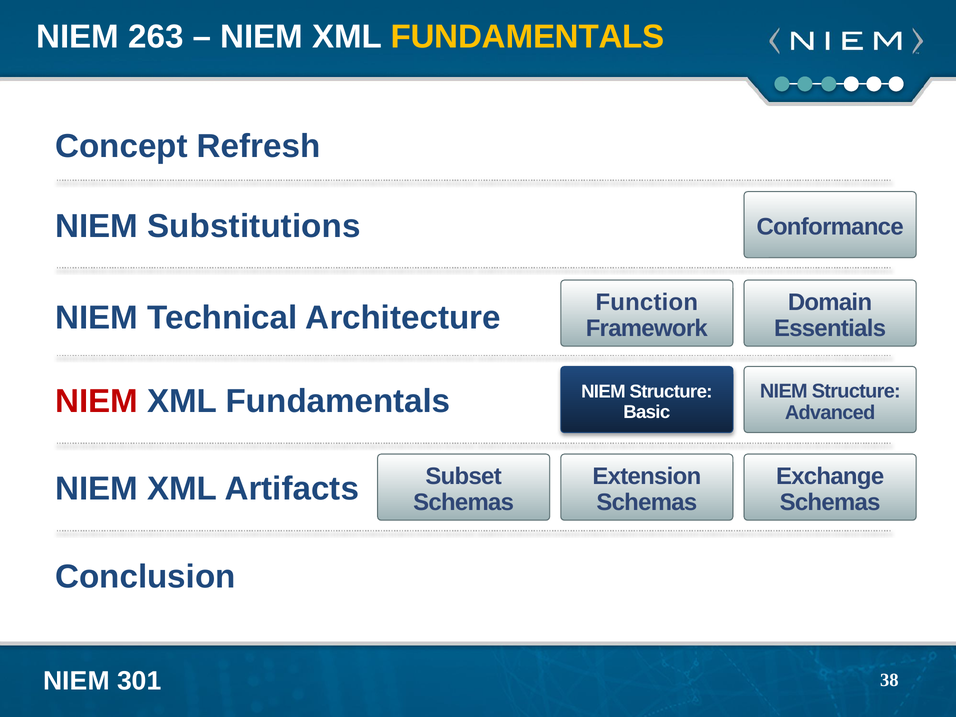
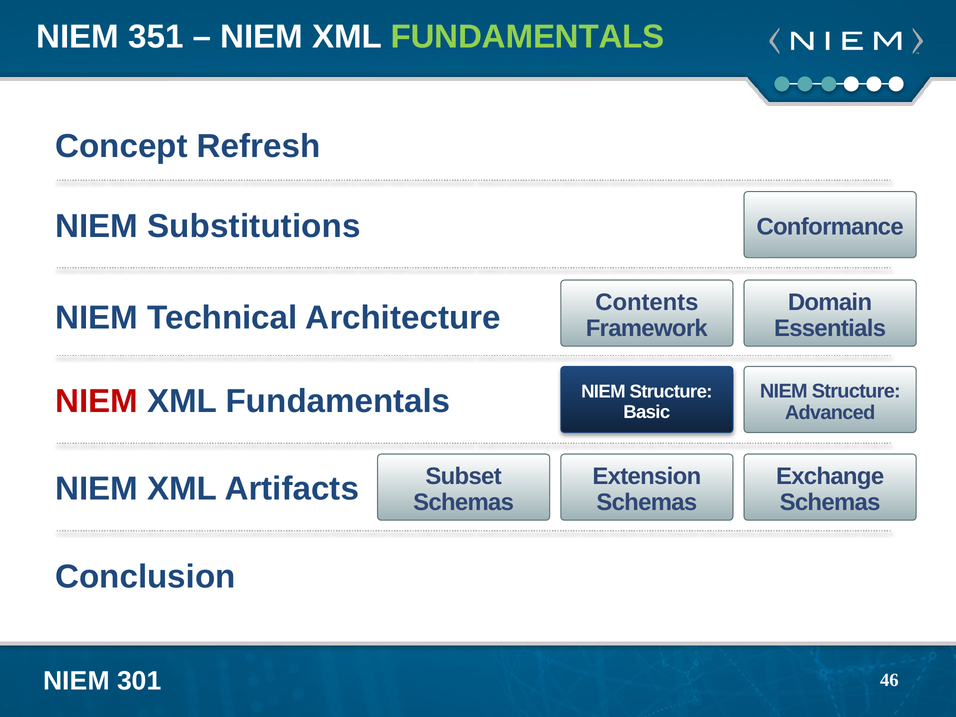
263: 263 -> 351 (156, 37)
FUNDAMENTALS colour: yellow -> light green (528, 37)
Function: Function -> Contents (647, 303)
38: 38 -> 46 (889, 680)
